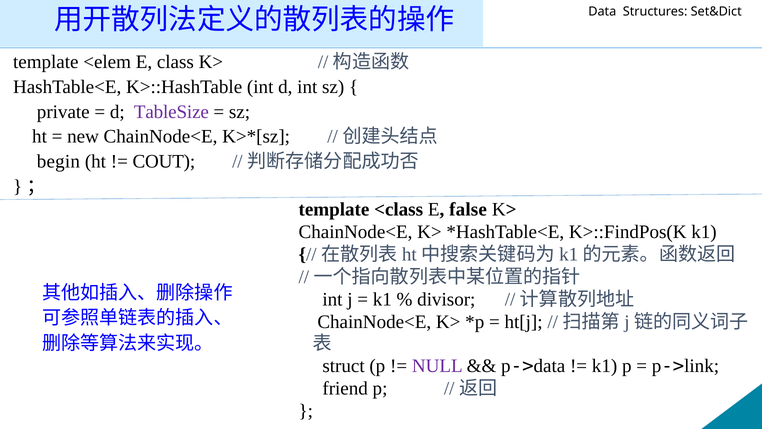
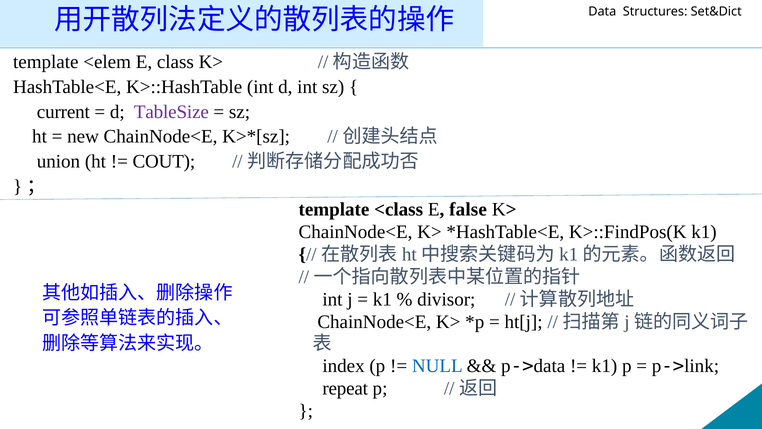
private: private -> current (63, 112)
begin: begin -> union (58, 161)
struct: struct -> index (344, 366)
NULL colour: purple -> blue (437, 366)
friend: friend -> repeat (345, 388)
